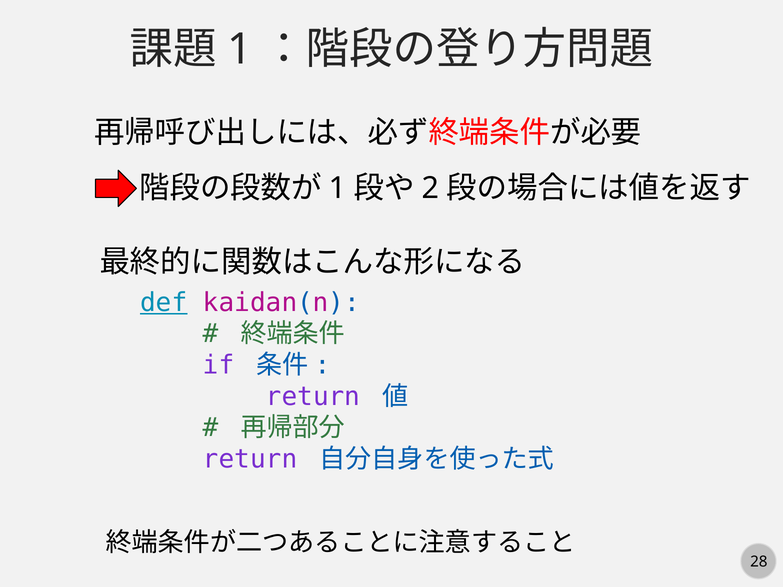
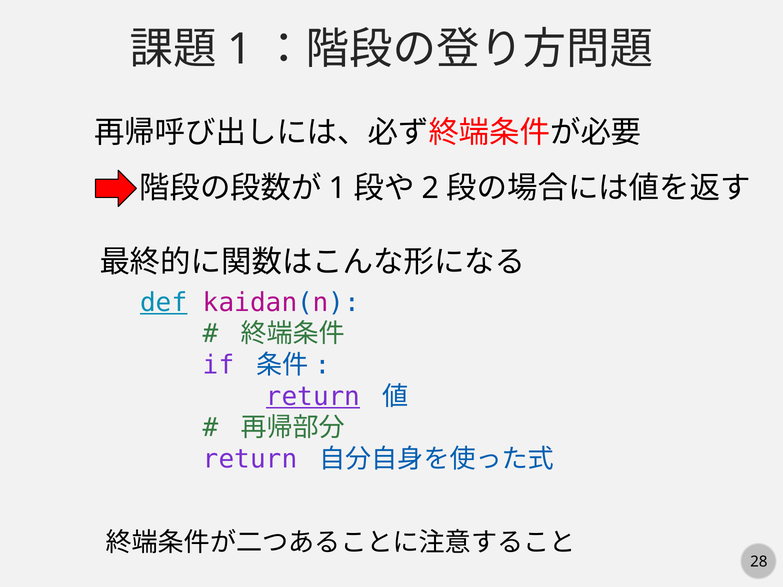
return underline: none -> present (313, 397)
